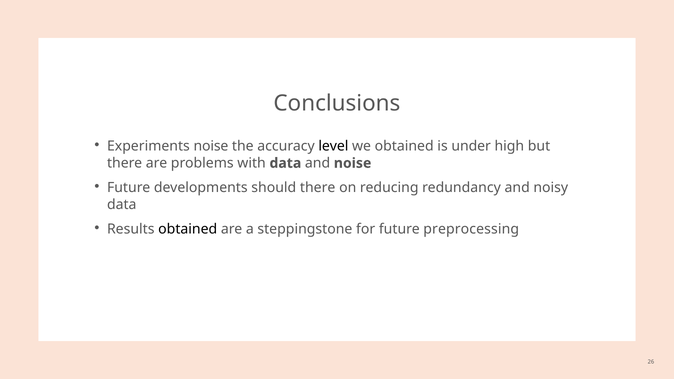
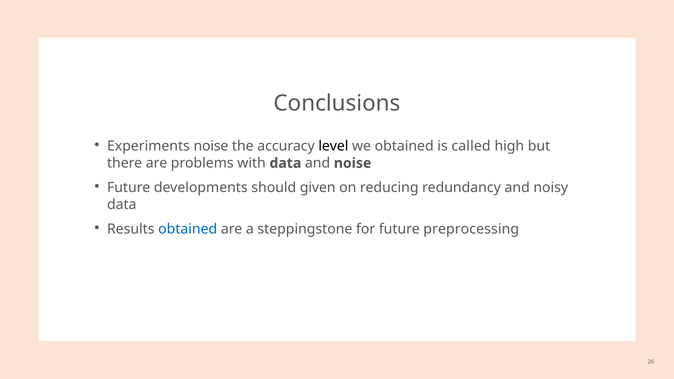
under: under -> called (471, 146)
should there: there -> given (318, 188)
obtained colour: black -> blue (188, 229)
